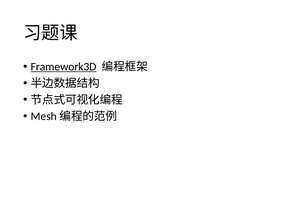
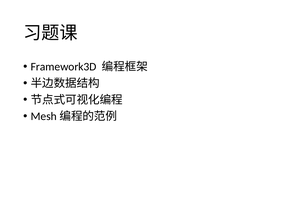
Framework3D underline: present -> none (64, 67)
